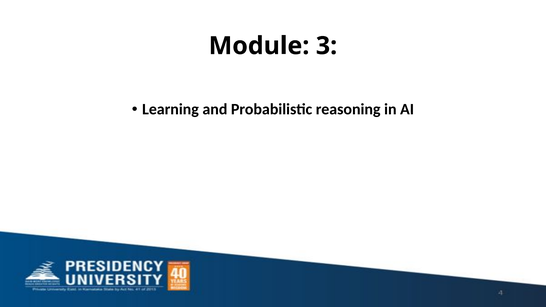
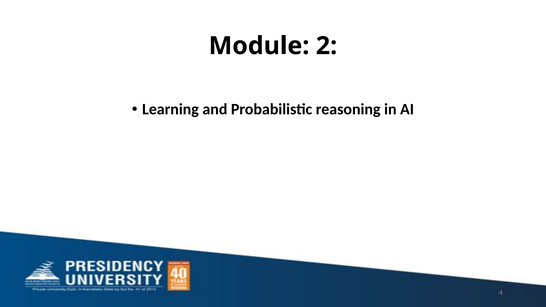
3: 3 -> 2 (326, 46)
